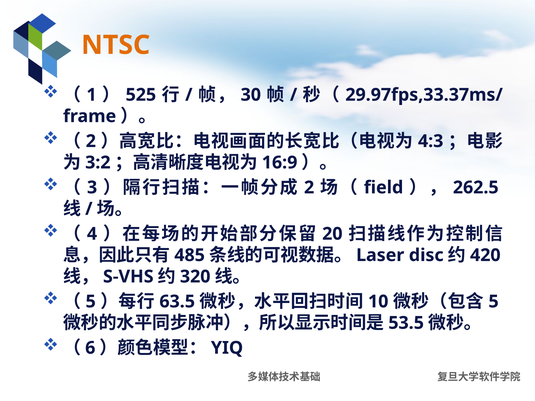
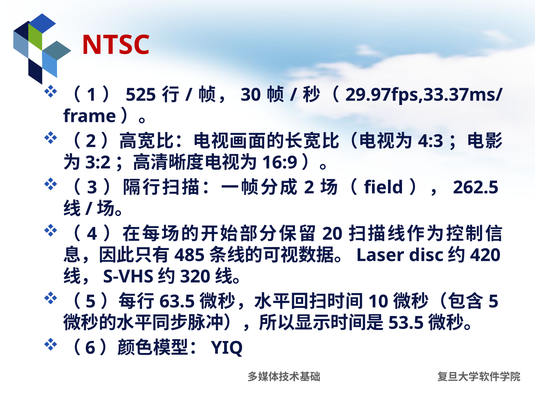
NTSC colour: orange -> red (116, 45)
